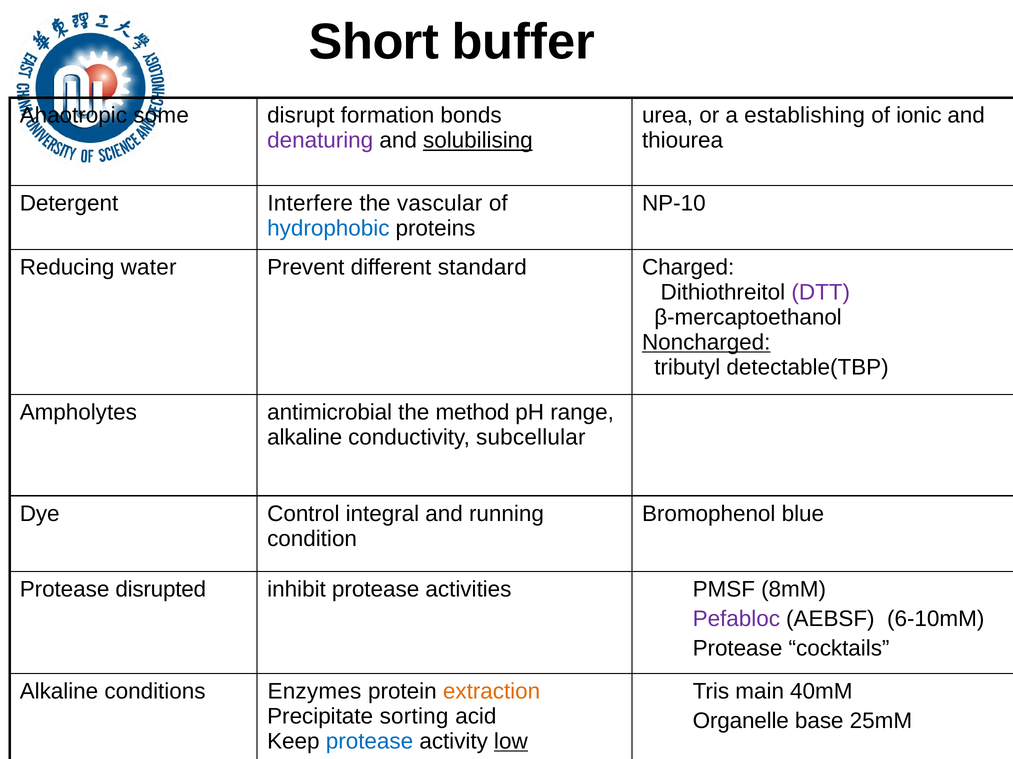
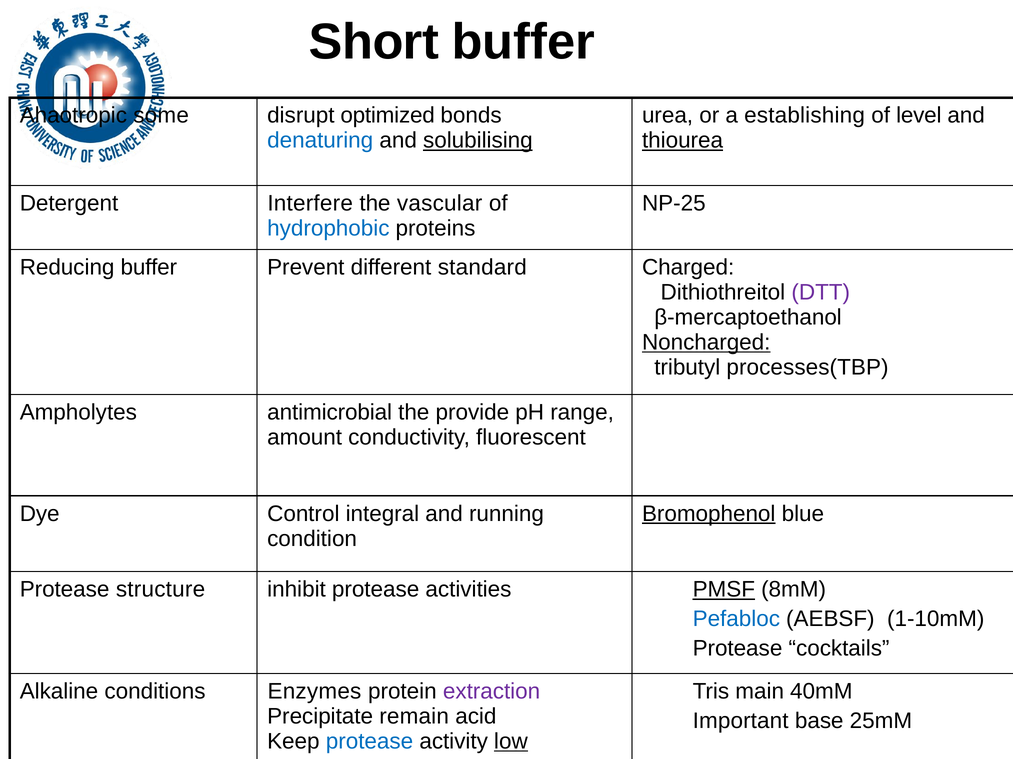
formation: formation -> optimized (388, 116)
ionic: ionic -> level (919, 116)
denaturing colour: purple -> blue (320, 141)
thiourea underline: none -> present (683, 141)
NP-10: NP-10 -> NP-25 (674, 203)
Reducing water: water -> buffer (149, 268)
detectable(TBP: detectable(TBP -> processes(TBP (808, 368)
method: method -> provide (472, 413)
alkaline: alkaline -> amount (305, 438)
subcellular: subcellular -> fluorescent (531, 438)
Bromophenol underline: none -> present (709, 514)
disrupted: disrupted -> structure (161, 590)
PMSF underline: none -> present (724, 590)
Pefabloc colour: purple -> blue (736, 620)
6-10mM: 6-10mM -> 1-10mM (936, 620)
extraction colour: orange -> purple (492, 692)
sorting: sorting -> remain (414, 717)
Organelle: Organelle -> Important (741, 722)
